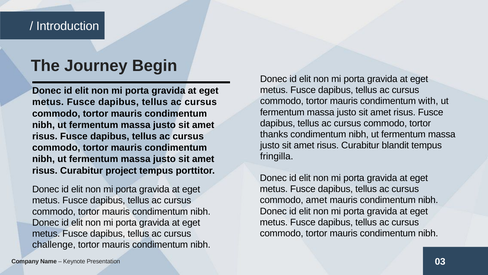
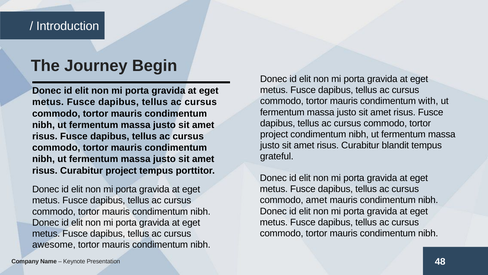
thanks: thanks -> project (274, 134)
fringilla: fringilla -> grateful (277, 156)
challenge: challenge -> awesome (54, 244)
03: 03 -> 48 (440, 261)
